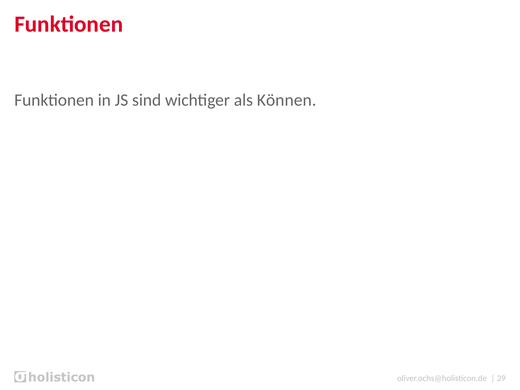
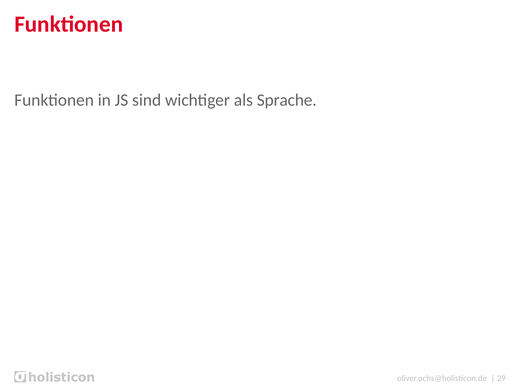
Können: Können -> Sprache (287, 100)
